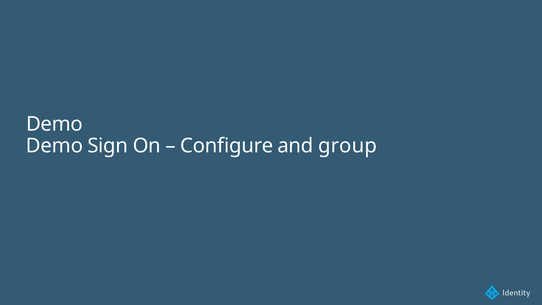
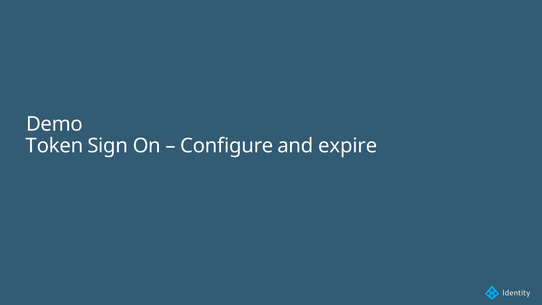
Demo: Demo -> Token (54, 146)
group: group -> expire (348, 146)
